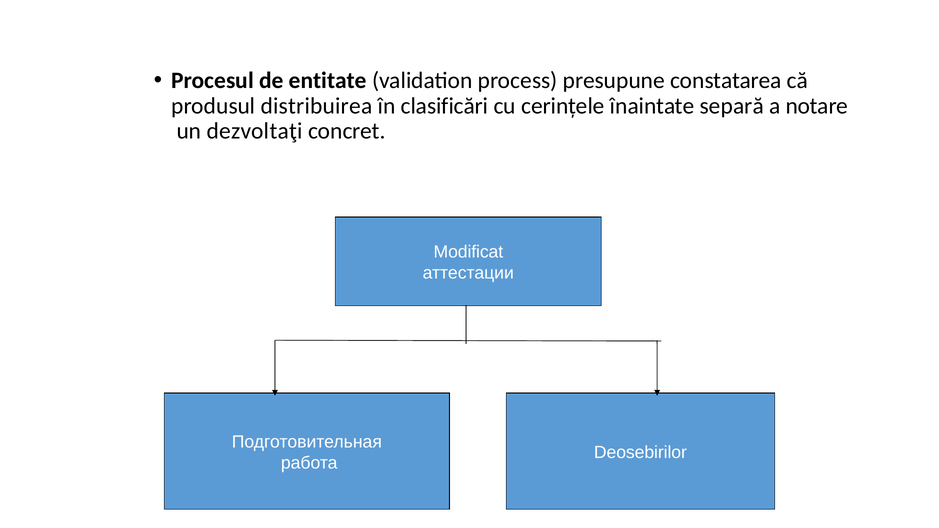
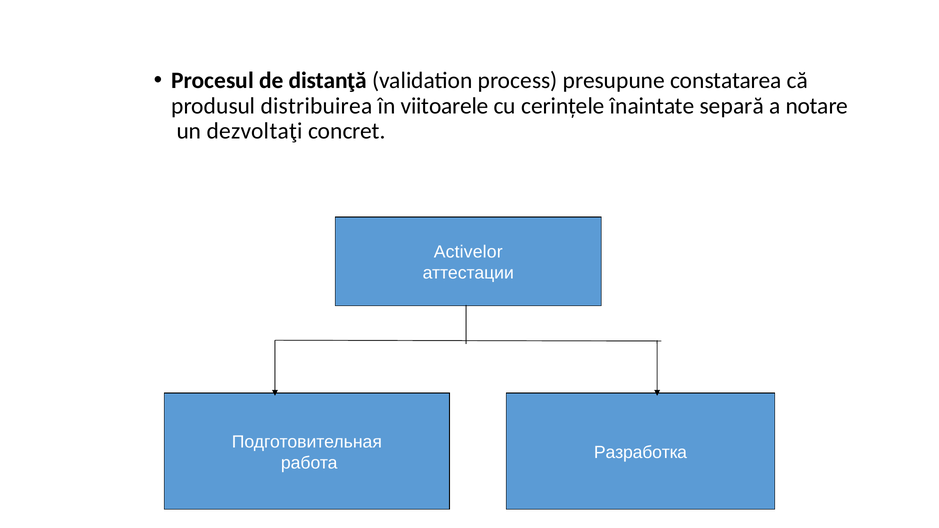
entitate: entitate -> distanţă (328, 81)
clasificări: clasificări -> viitoarele (445, 106)
Modificat: Modificat -> Activelor (468, 252)
Deosebirilor: Deosebirilor -> Разработка (640, 453)
